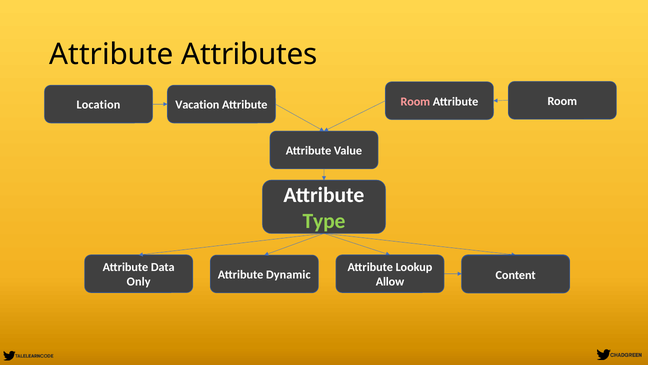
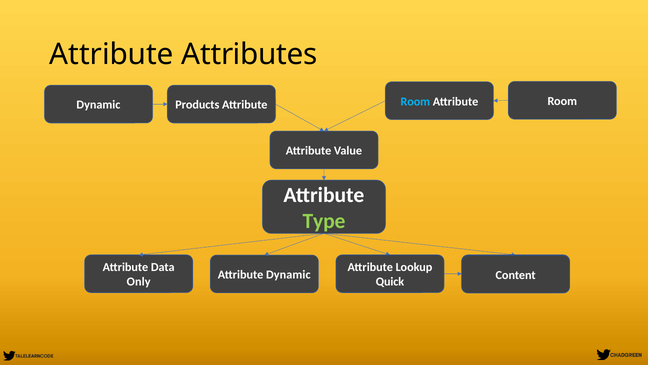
Room colour: pink -> light blue (415, 101)
Location: Location -> Dynamic (98, 105)
Vacation: Vacation -> Products (197, 105)
Allow: Allow -> Quick (390, 281)
